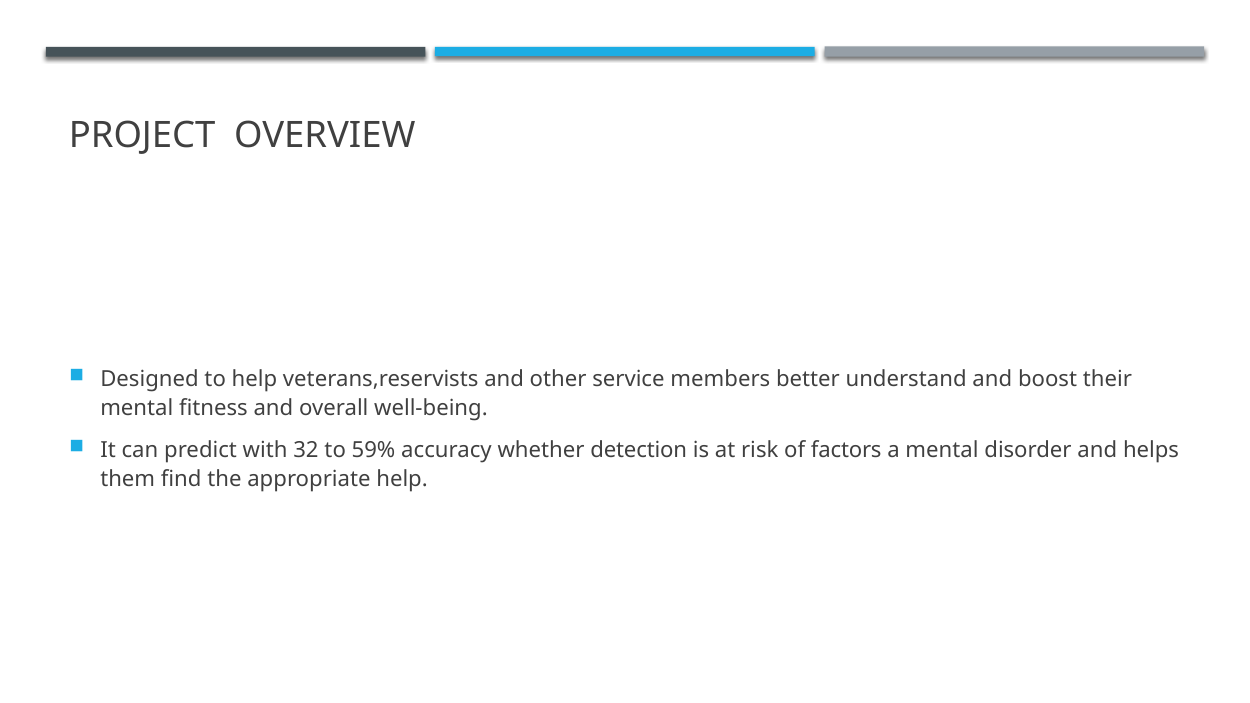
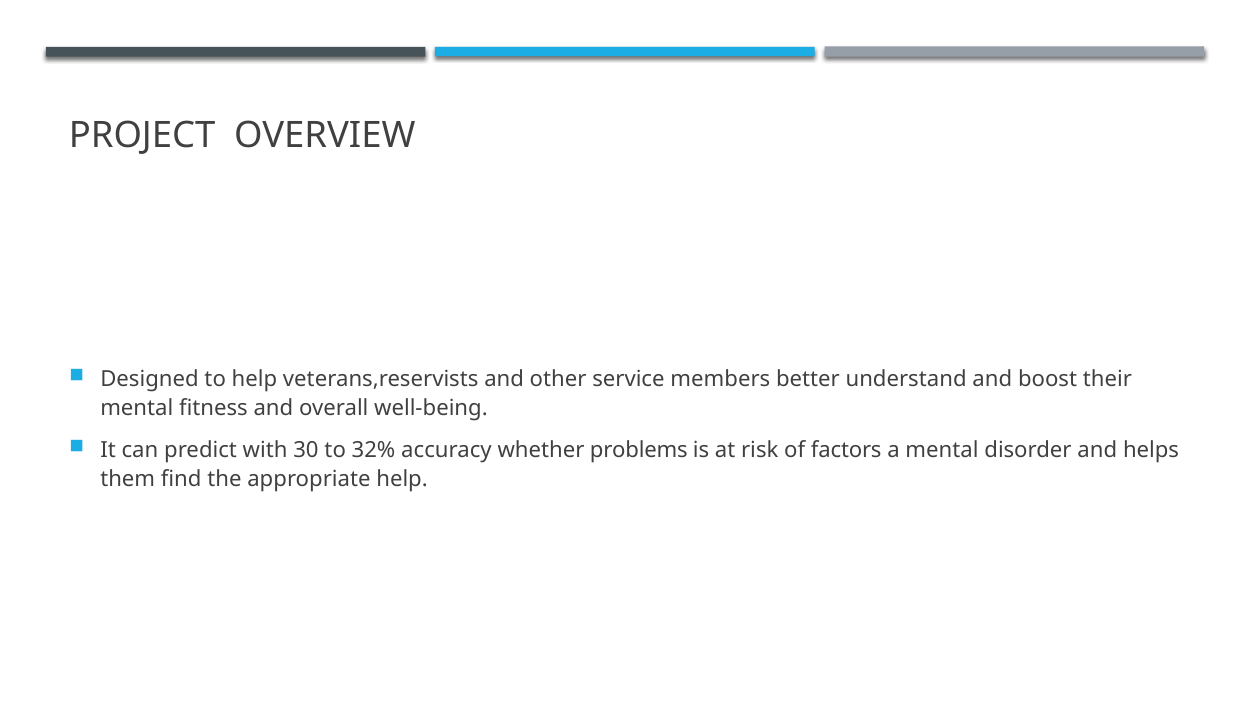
32: 32 -> 30 (306, 450)
59%: 59% -> 32% (373, 450)
detection: detection -> problems (639, 450)
